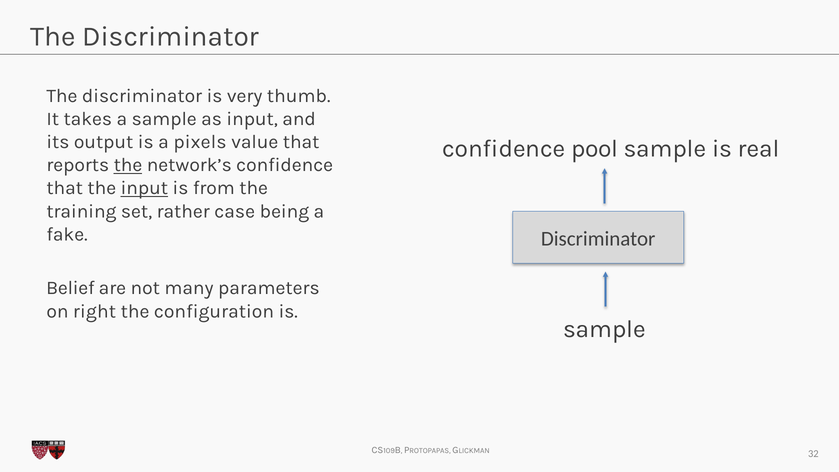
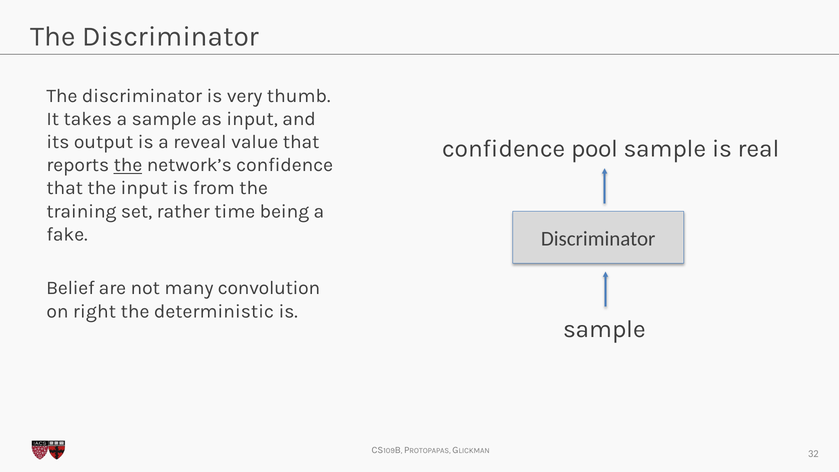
pixels: pixels -> reveal (200, 142)
input underline: present -> none (144, 188)
case: case -> time (235, 211)
parameters: parameters -> convolution (269, 288)
configuration: configuration -> deterministic (214, 311)
